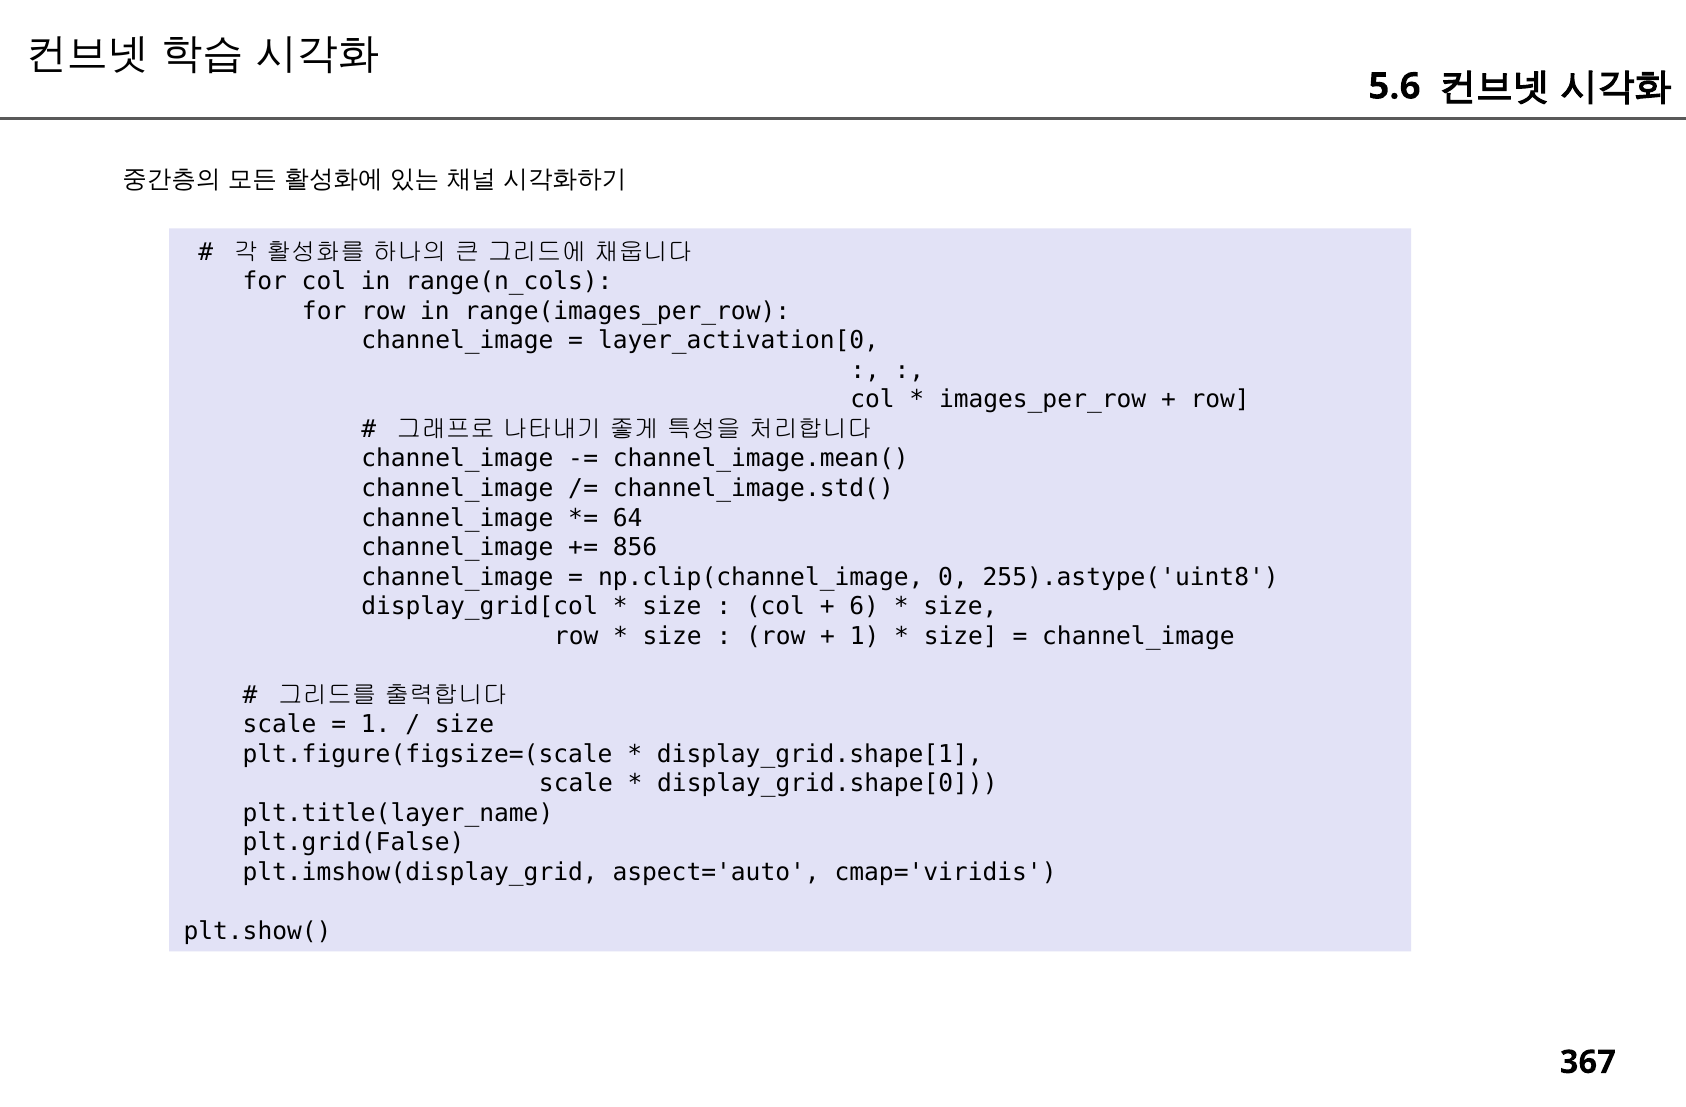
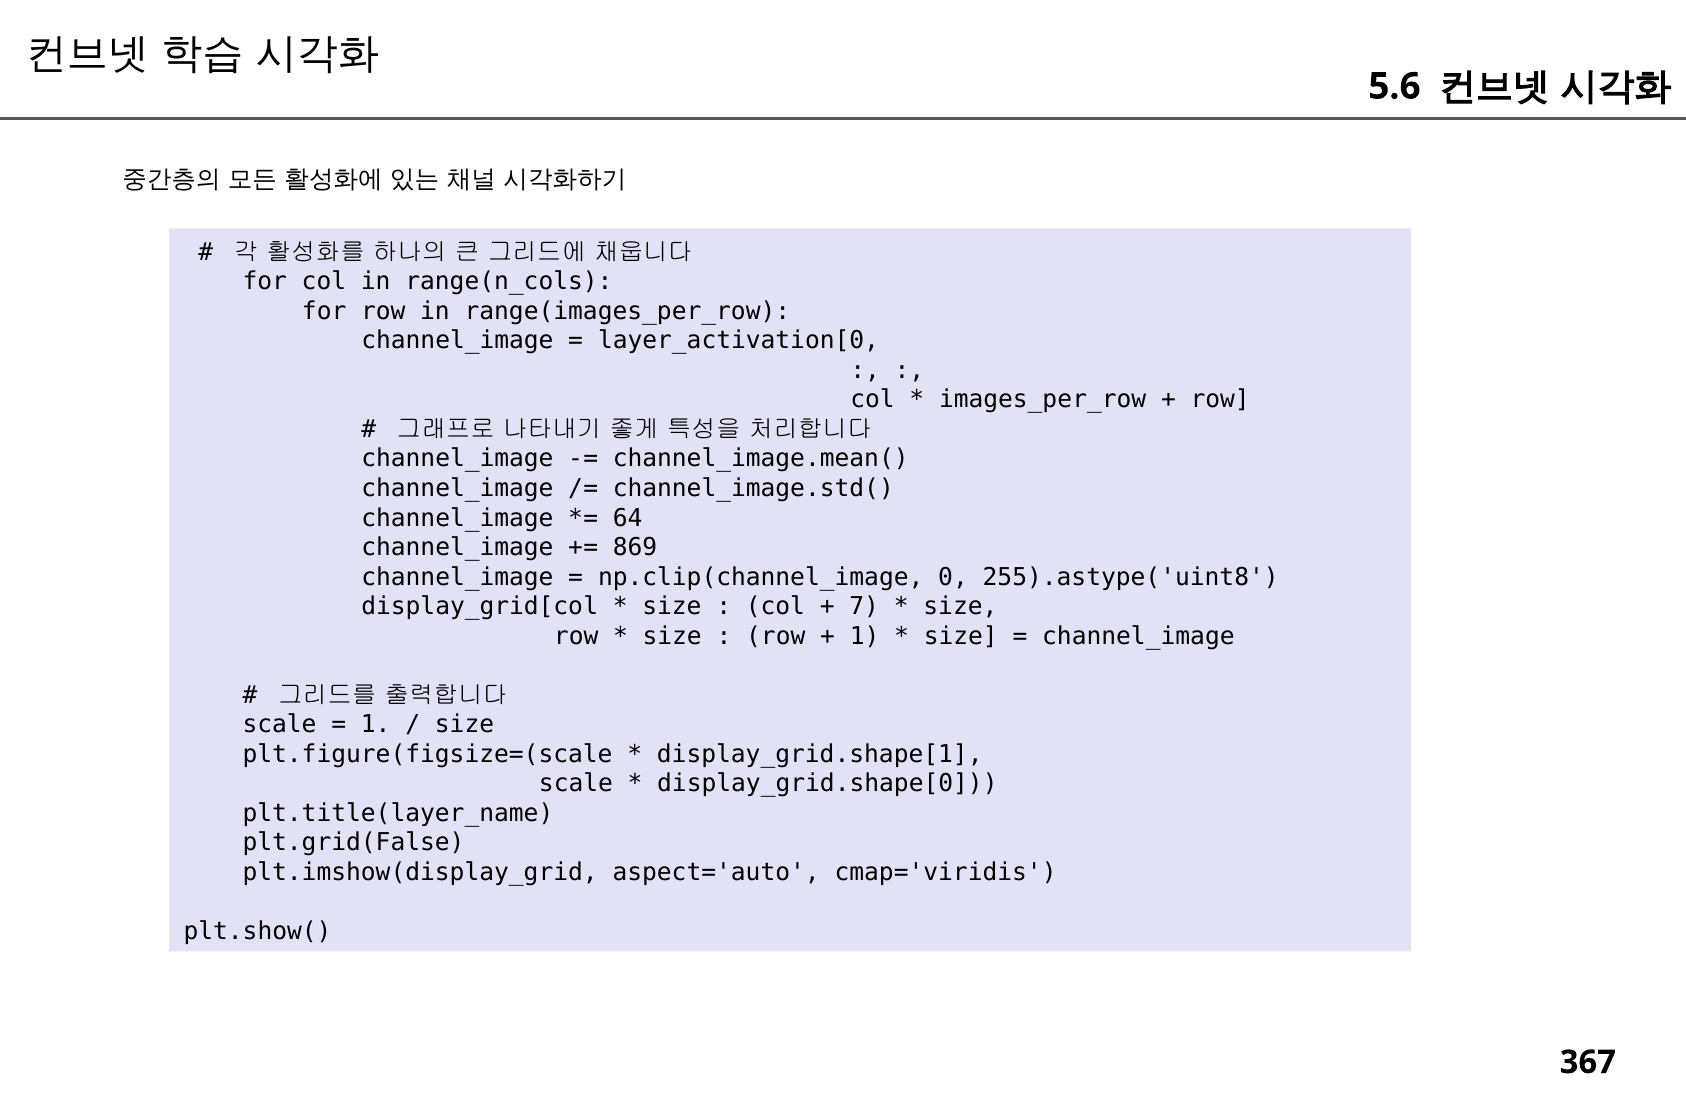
856: 856 -> 869 (635, 548)
6: 6 -> 7 (864, 607)
